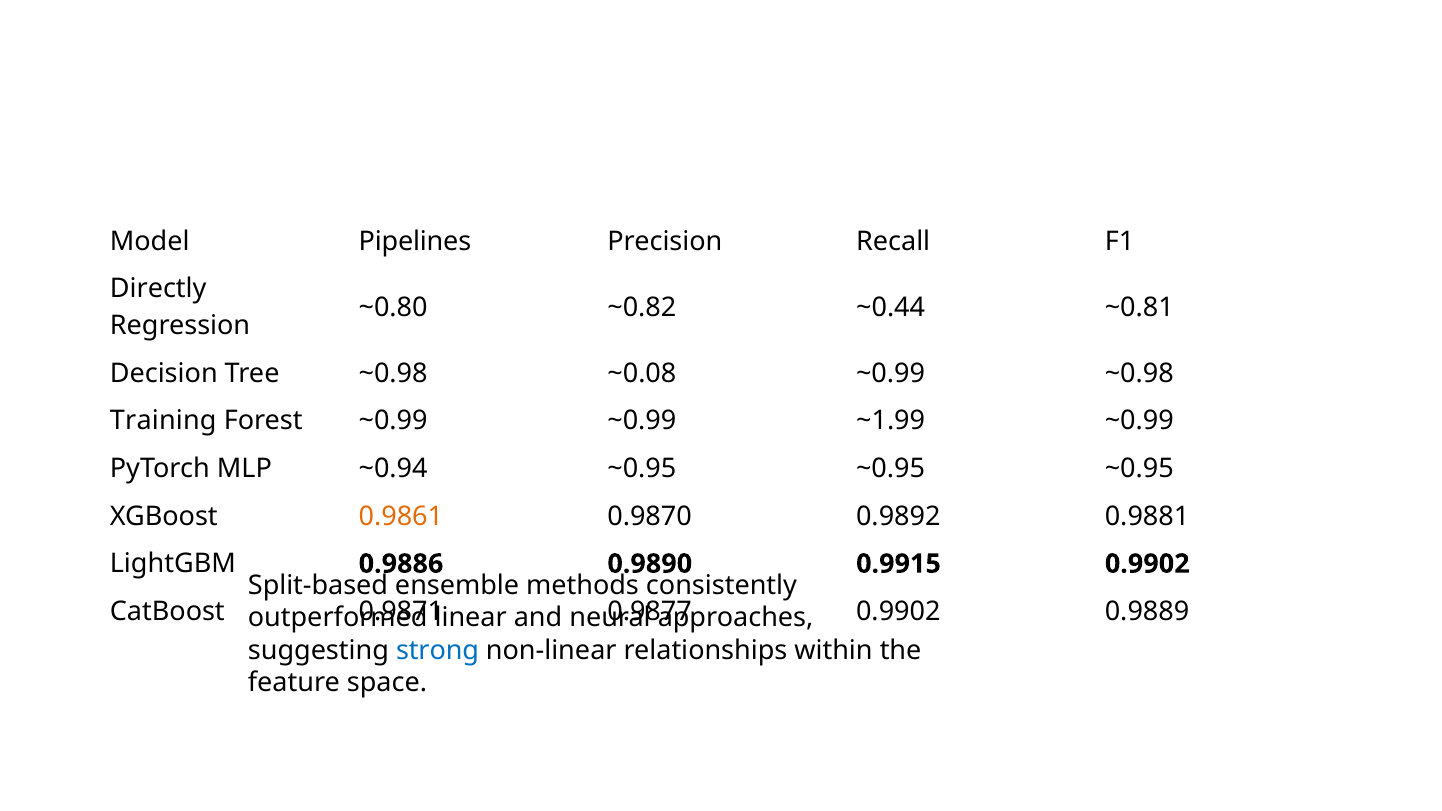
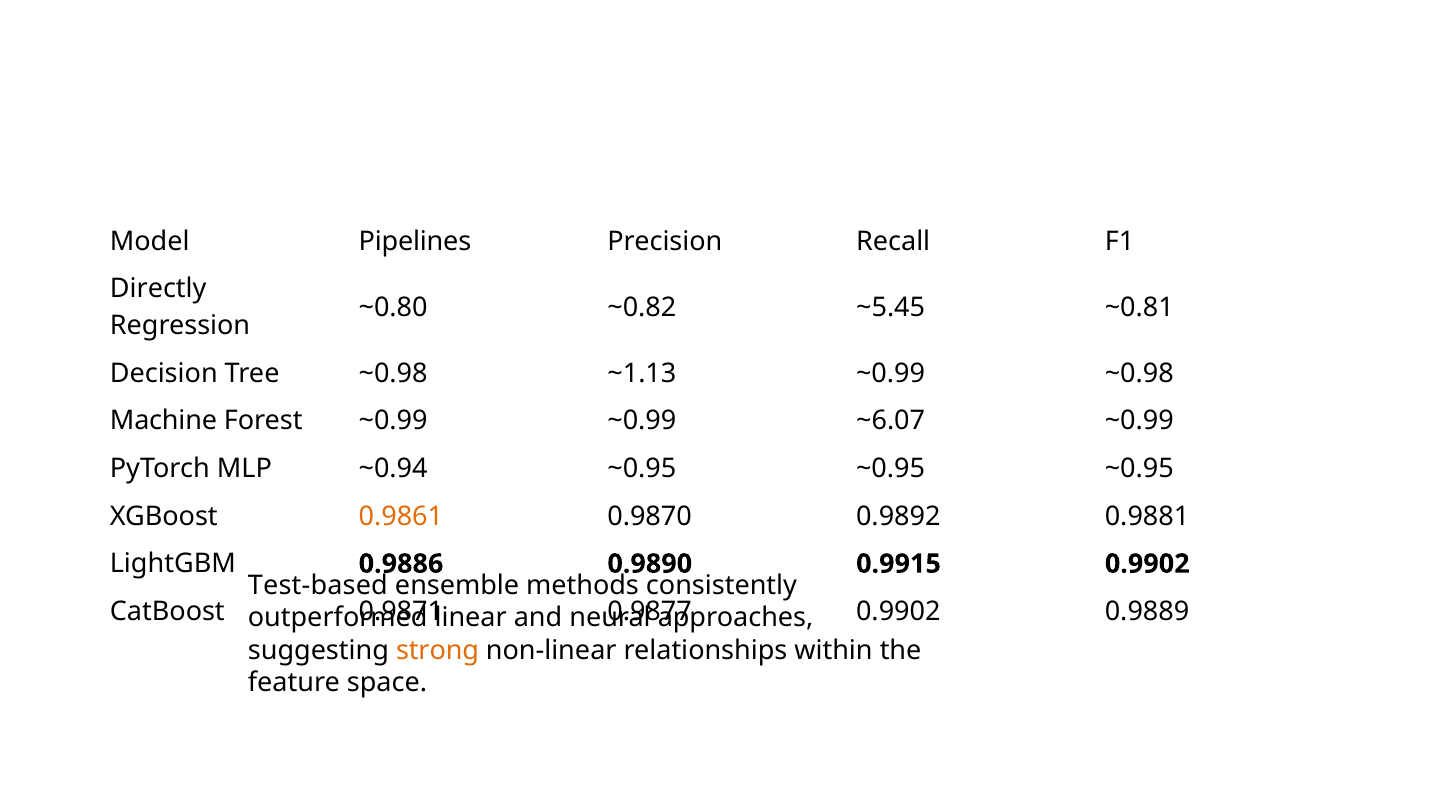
~0.44: ~0.44 -> ~5.45 (891, 307)
~0.08: ~0.08 -> ~1.13 (642, 373)
Training: Training -> Machine (163, 421)
~1.99: ~1.99 -> ~6.07 (891, 421)
Split-based: Split-based -> Test-based (318, 585)
strong colour: blue -> orange (438, 650)
